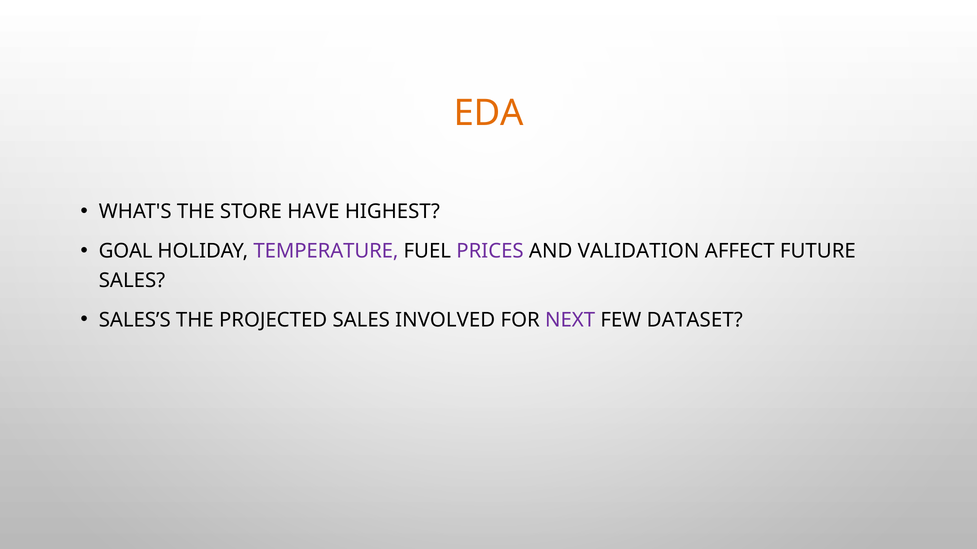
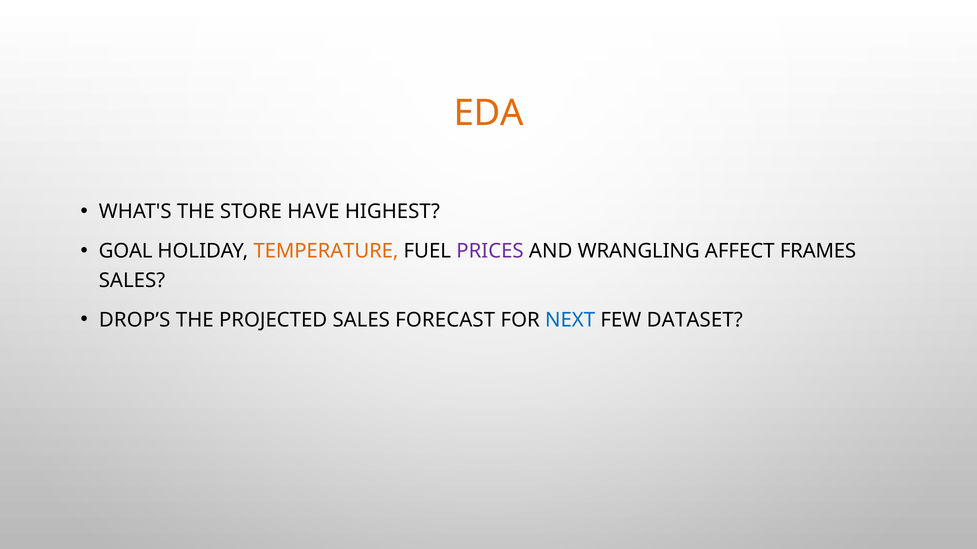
TEMPERATURE colour: purple -> orange (326, 251)
VALIDATION: VALIDATION -> WRANGLING (639, 251)
FUTURE: FUTURE -> FRAMES (818, 251)
SALES’S: SALES’S -> DROP’S (135, 320)
INVOLVED: INVOLVED -> FORECAST (445, 320)
NEXT colour: purple -> blue (570, 320)
